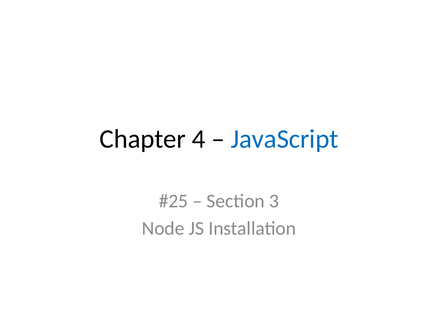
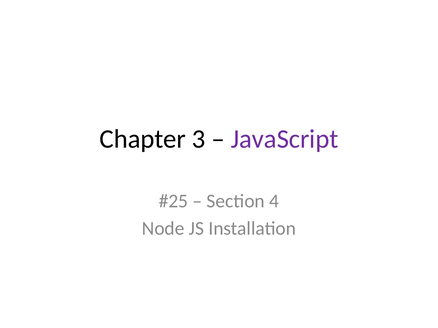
4: 4 -> 3 (199, 139)
JavaScript colour: blue -> purple (285, 139)
3: 3 -> 4 (274, 201)
